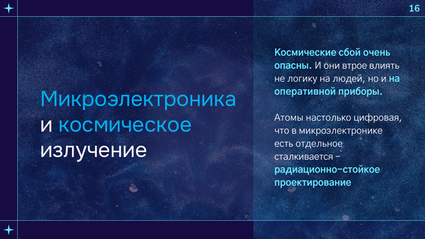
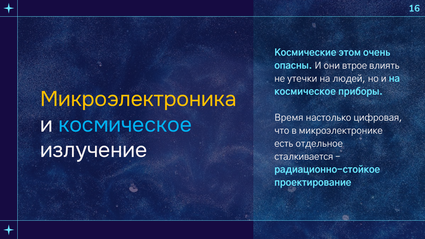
сбой: сбой -> этом (350, 53)
логику: логику -> утечки (302, 79)
оперативной: оперативной -> космическое (305, 92)
Микроэлектроника colour: light blue -> yellow (138, 99)
Атомы: Атомы -> Время (289, 118)
